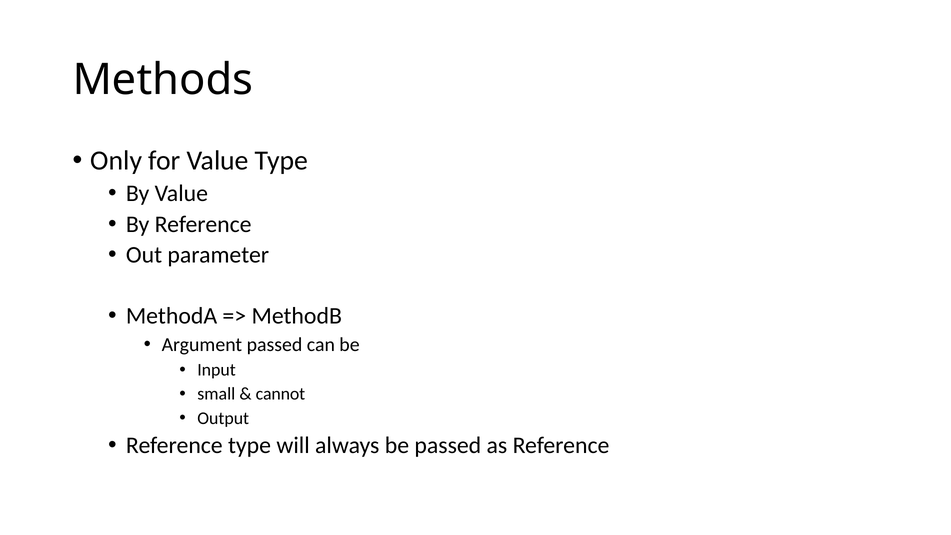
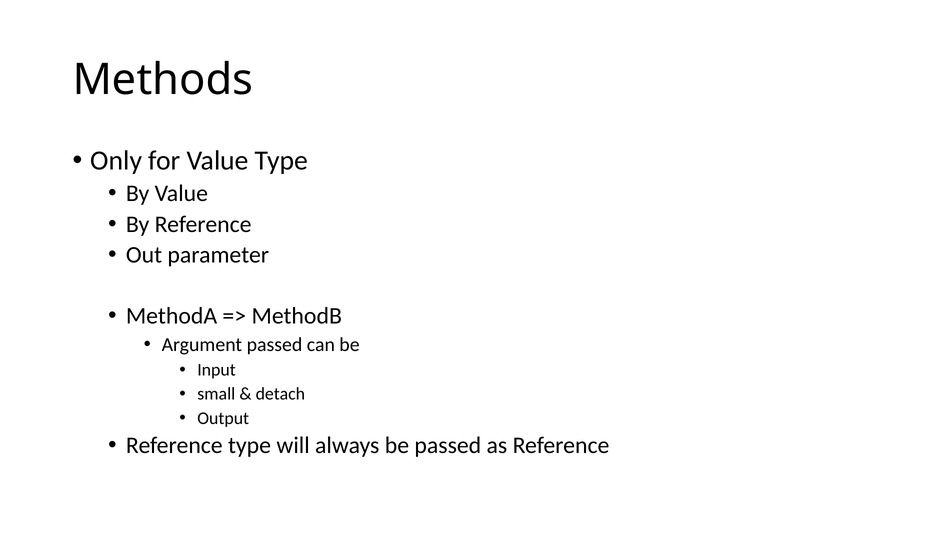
cannot: cannot -> detach (280, 394)
